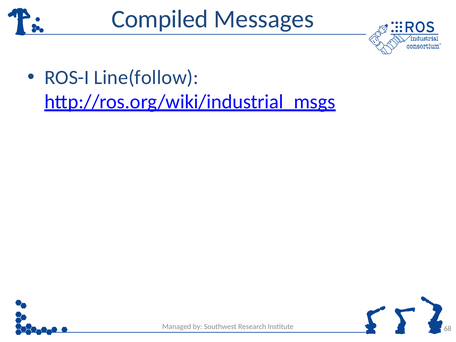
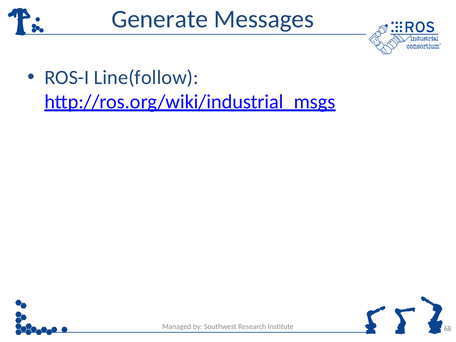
Compiled: Compiled -> Generate (160, 19)
